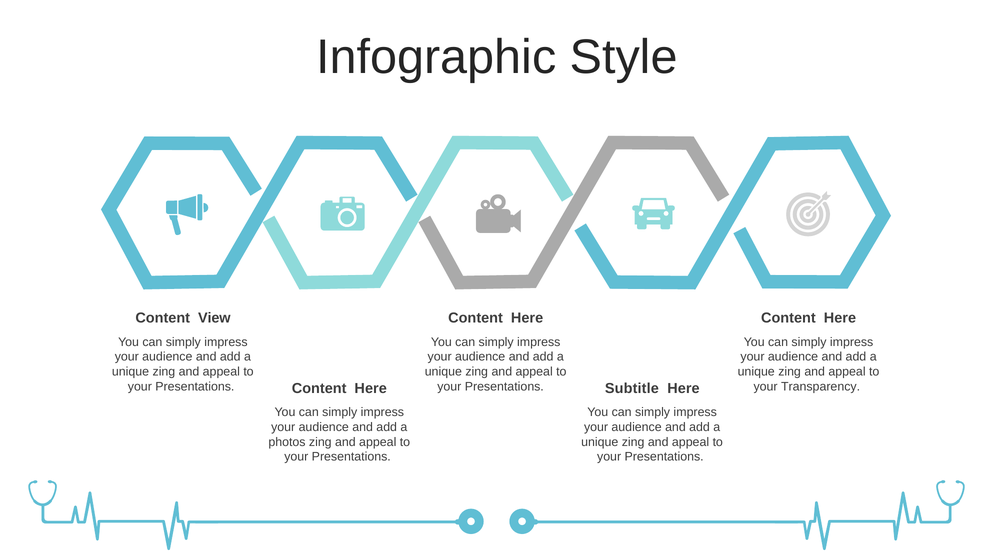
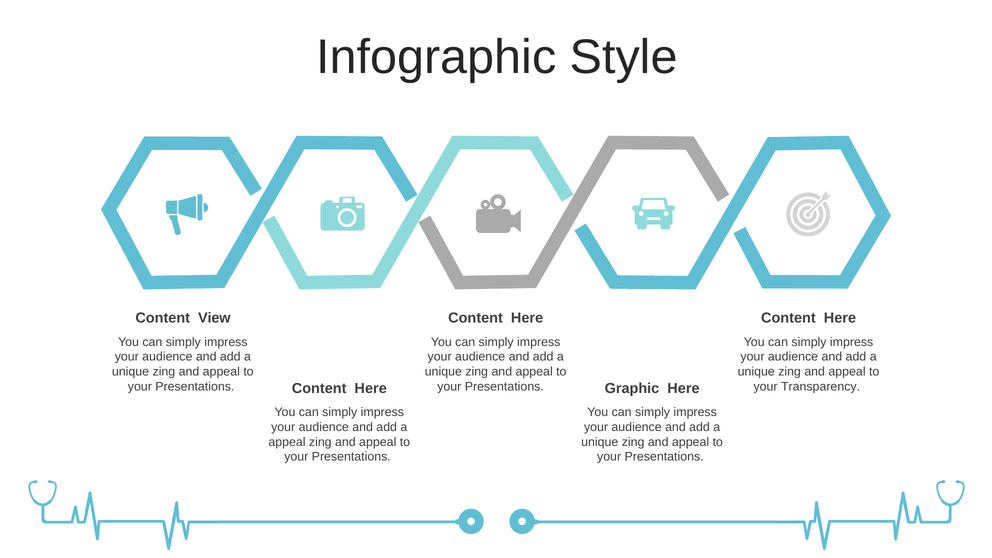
Subtitle: Subtitle -> Graphic (632, 388)
photos: photos -> appeal (287, 442)
